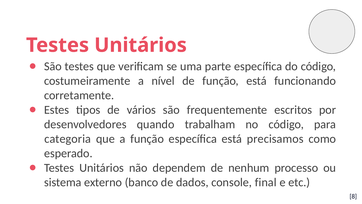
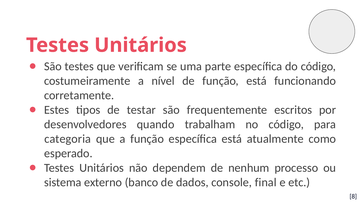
vários: vários -> testar (141, 110)
precisamos: precisamos -> atualmente (275, 139)
